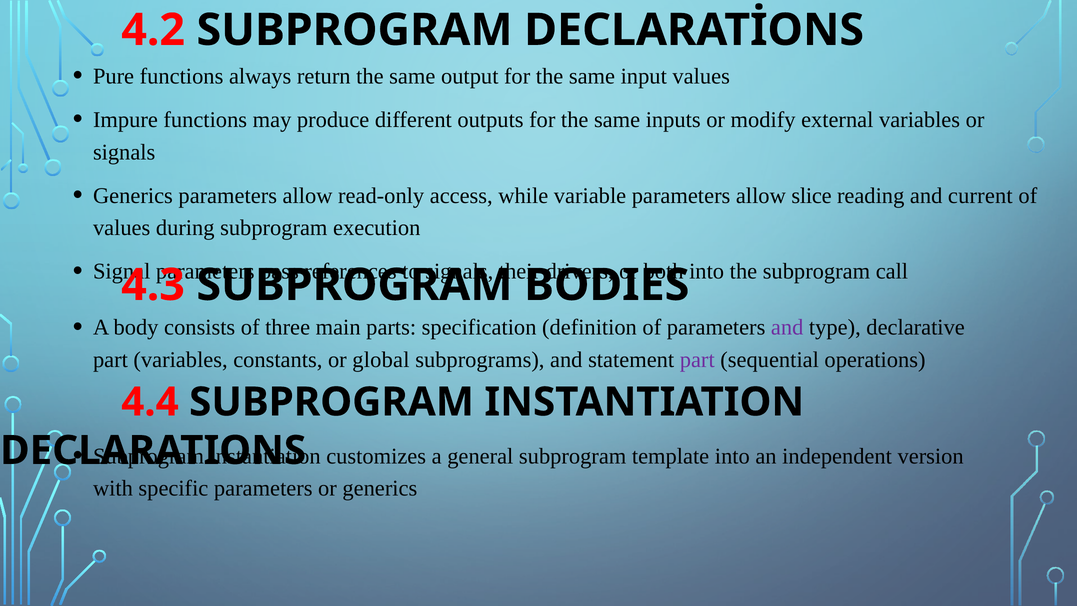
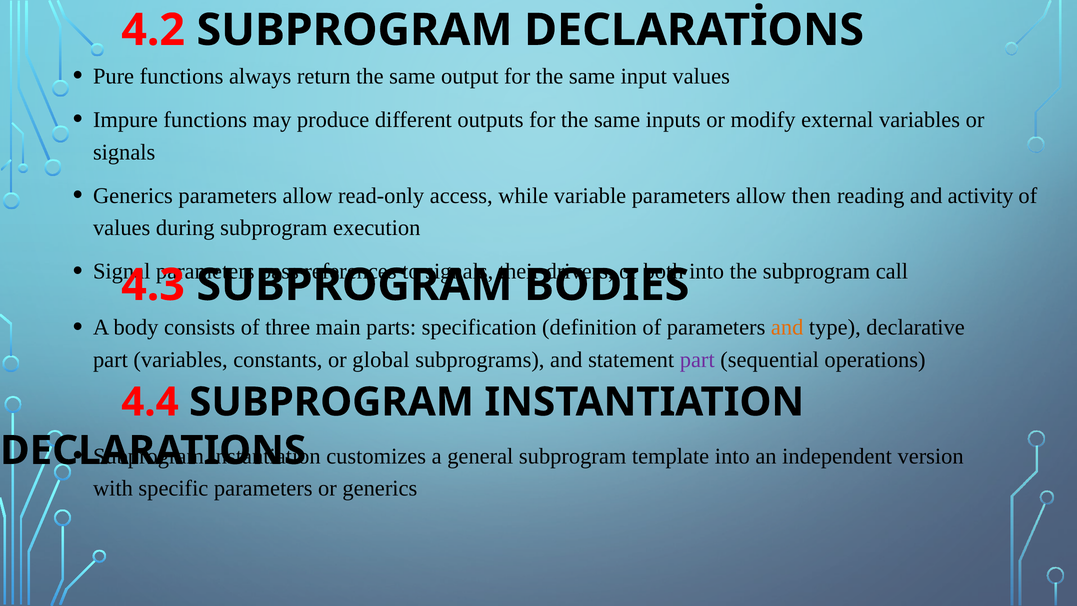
slice: slice -> then (811, 196)
current: current -> activity (981, 196)
and colour: purple -> orange (787, 327)
